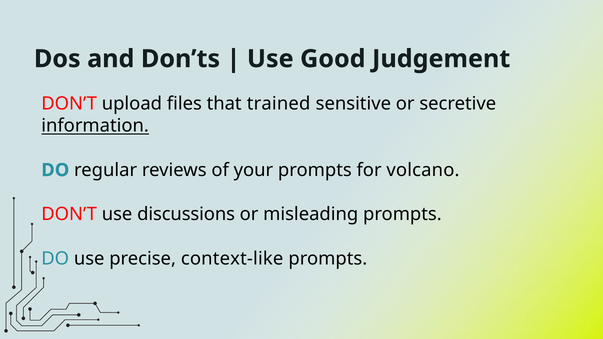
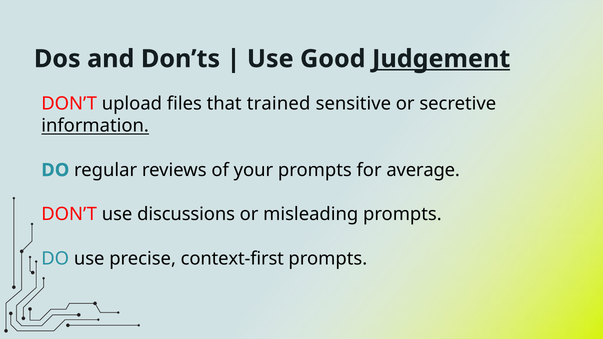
Judgement underline: none -> present (441, 59)
volcano: volcano -> average (423, 170)
context-like: context-like -> context-first (232, 259)
